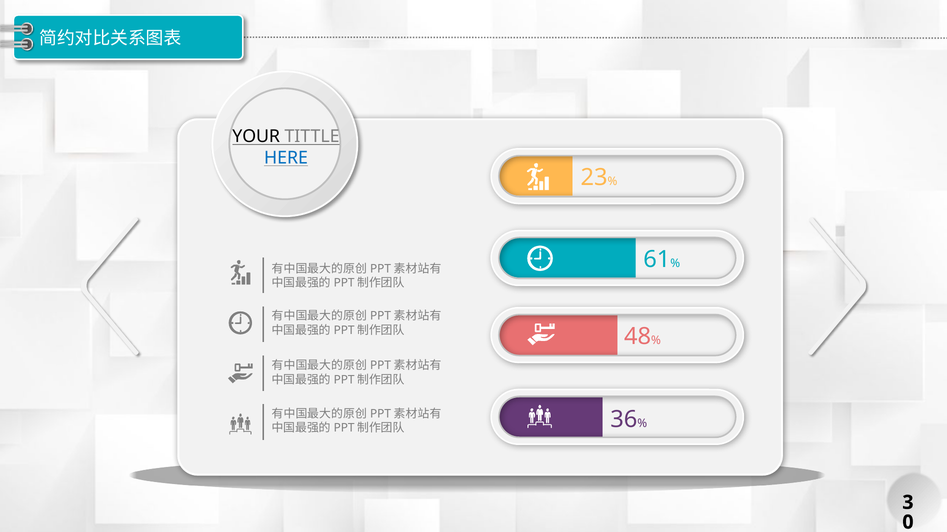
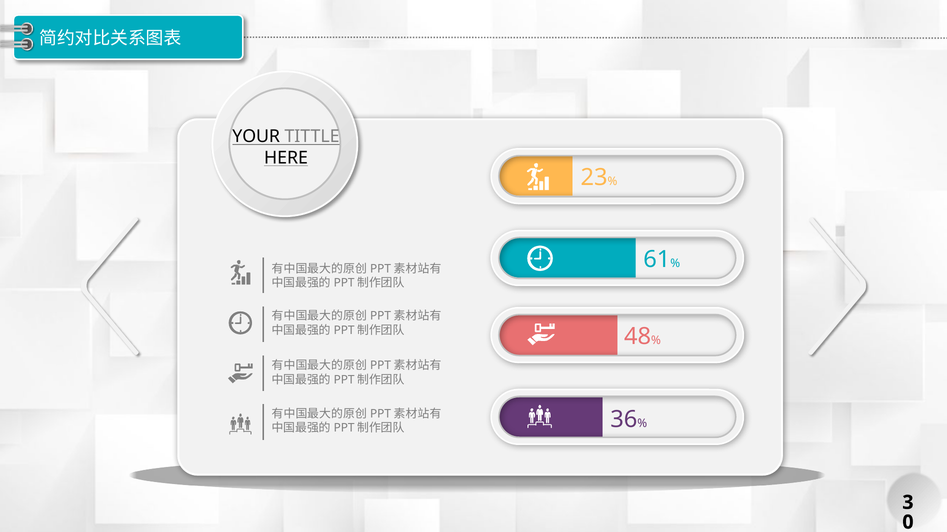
HERE colour: blue -> black (286, 158)
